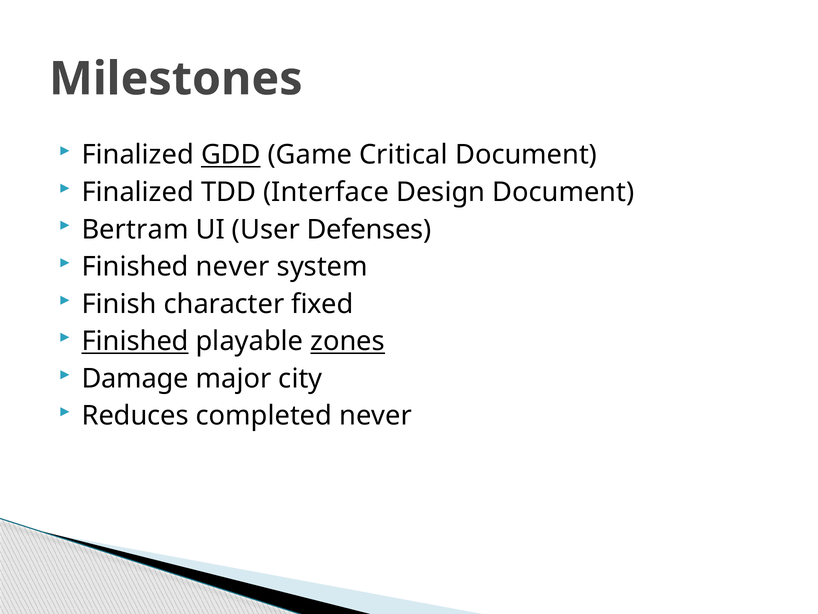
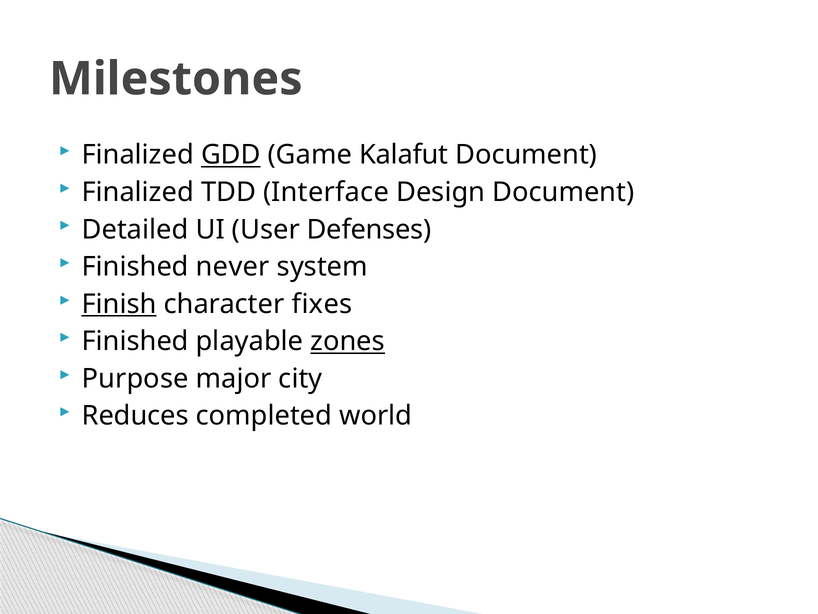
Critical: Critical -> Kalafut (404, 155)
Bertram: Bertram -> Detailed (135, 229)
Finish underline: none -> present (119, 304)
fixed: fixed -> fixes (322, 304)
Finished underline: present -> none (135, 341)
Damage: Damage -> Purpose (135, 378)
completed never: never -> world (376, 416)
